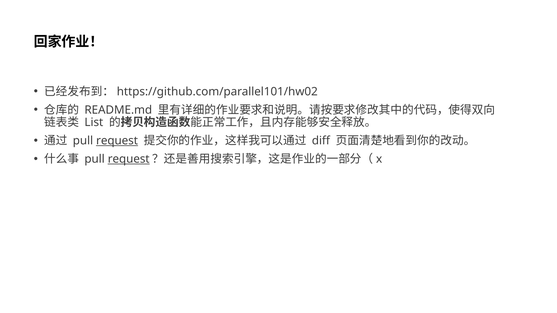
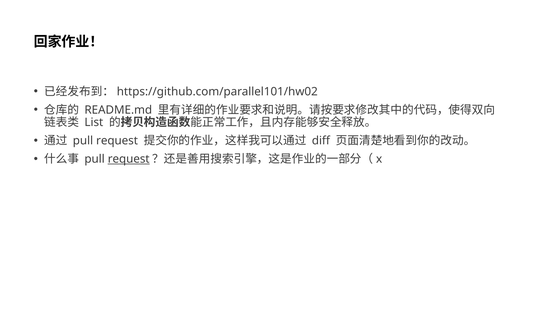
request underline: present -> none (117, 141)
